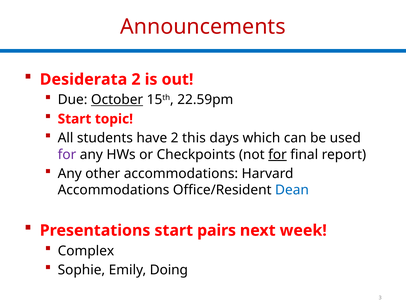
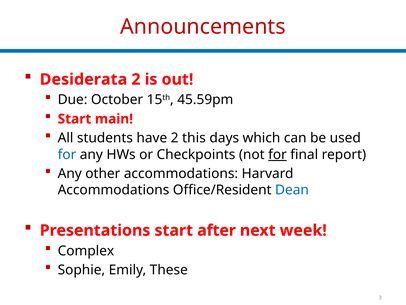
October underline: present -> none (117, 100)
22.59pm: 22.59pm -> 45.59pm (205, 100)
topic: topic -> main (114, 119)
for colour: purple -> blue (67, 154)
pairs: pairs -> after (217, 230)
Doing: Doing -> These (169, 270)
